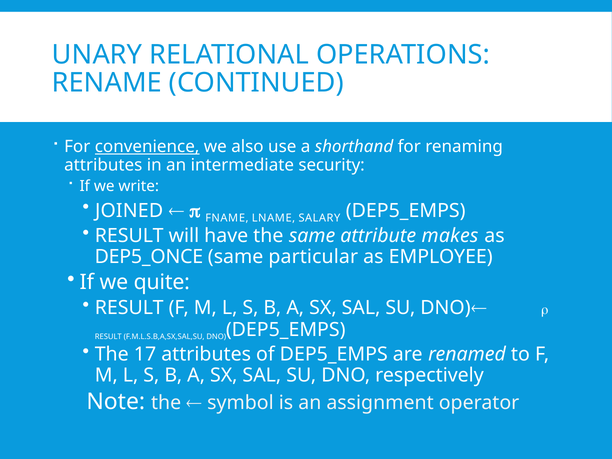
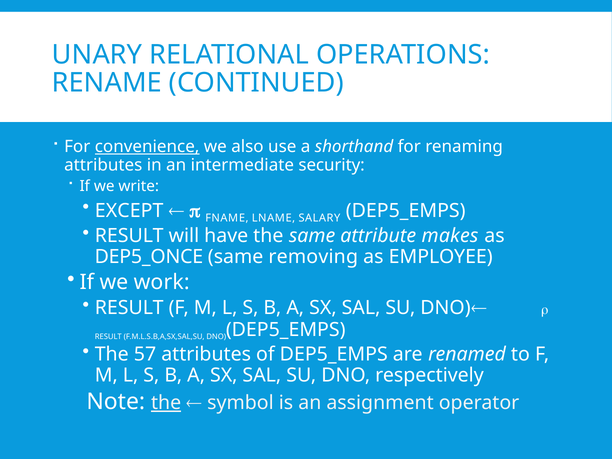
JOINED: JOINED -> EXCEPT (129, 211)
particular: particular -> removing (313, 257)
quite: quite -> work (162, 282)
17: 17 -> 57 (145, 354)
the underline: none -> present (166, 403)
